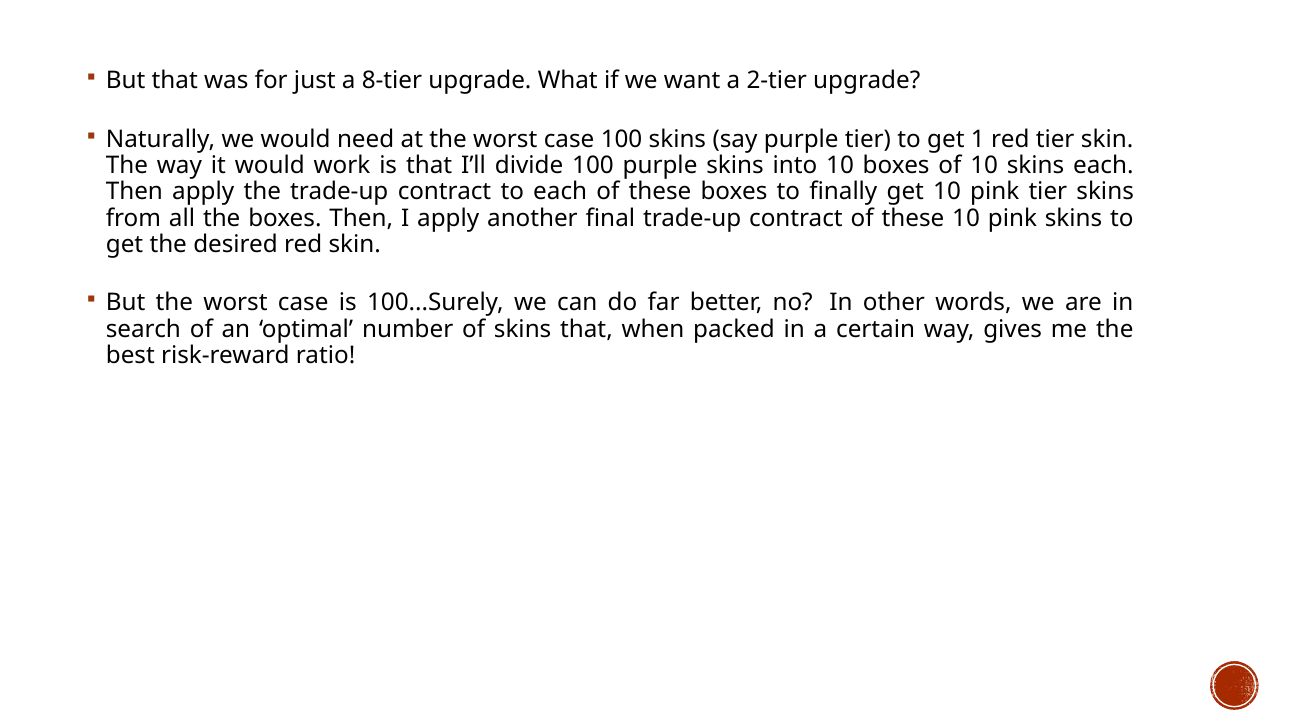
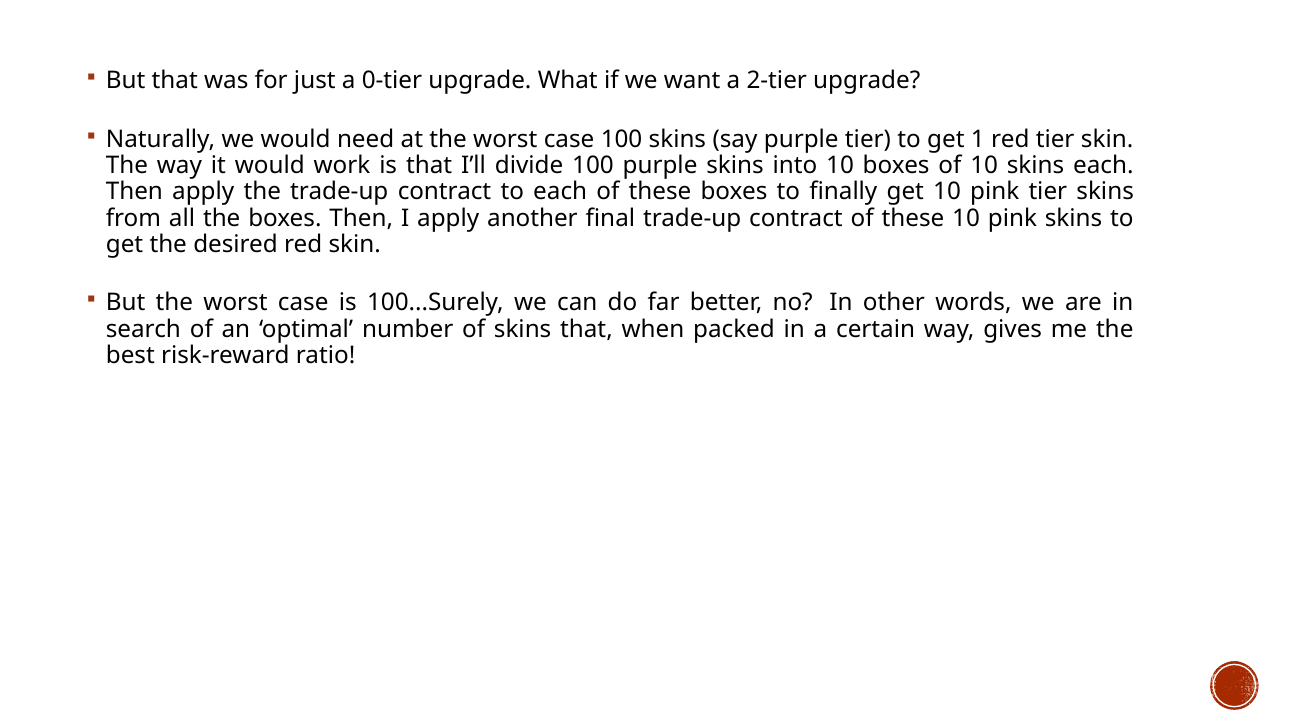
8-tier: 8-tier -> 0-tier (392, 81)
